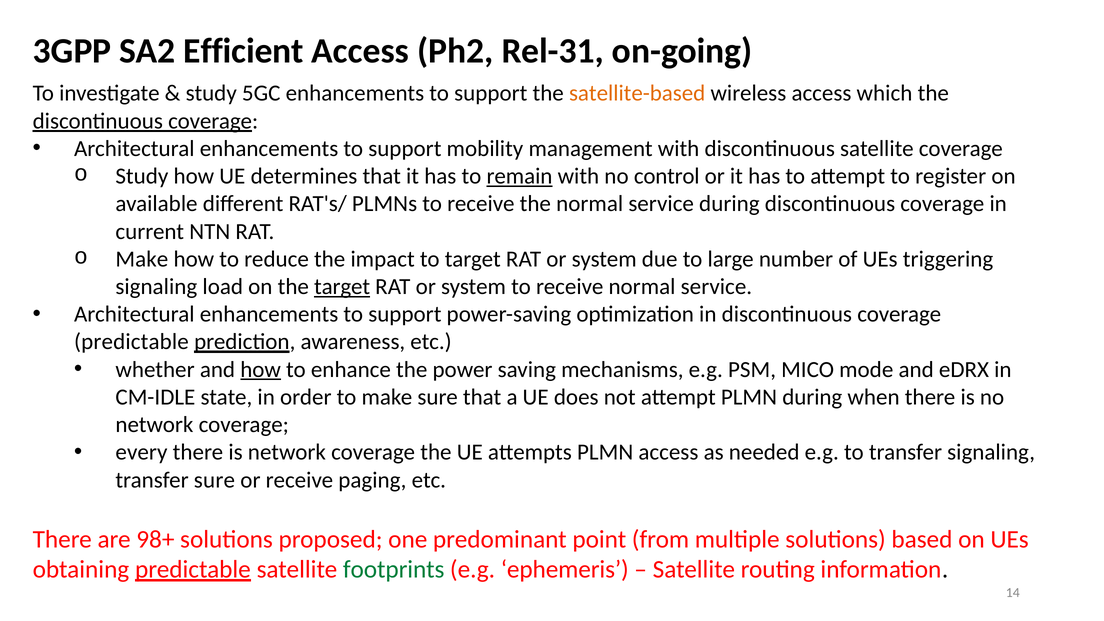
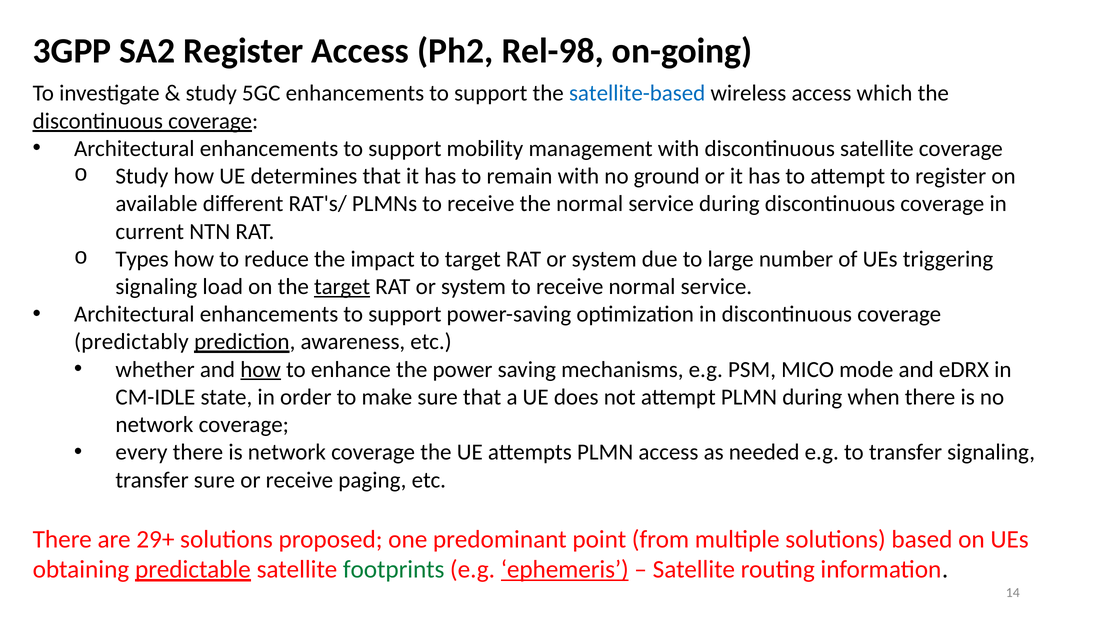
SA2 Efficient: Efficient -> Register (243, 51)
Rel-31: Rel-31 -> Rel-98 (553, 51)
satellite-based colour: orange -> blue (637, 93)
remain underline: present -> none (519, 176)
control: control -> ground (667, 176)
Make: Make -> Types (142, 259)
predictable: predictable -> predictably (131, 342)
98+: 98+ -> 29+ (155, 539)
ephemeris underline: none -> present (565, 570)
